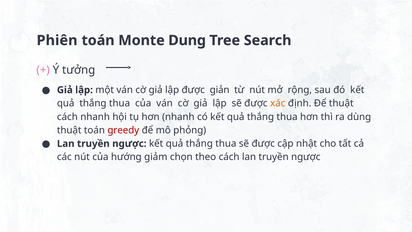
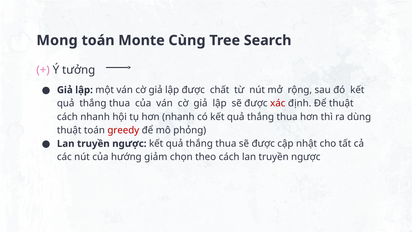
Phiên: Phiên -> Mong (57, 40)
Dung: Dung -> Cùng (187, 40)
giản: giản -> chất (220, 90)
xác colour: orange -> red (278, 103)
